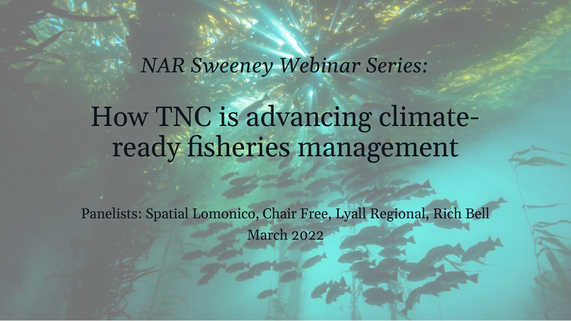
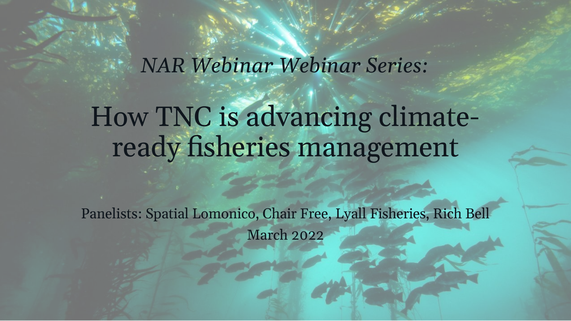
NAR Sweeney: Sweeney -> Webinar (232, 66)
Lyall Regional: Regional -> Fisheries (400, 214)
